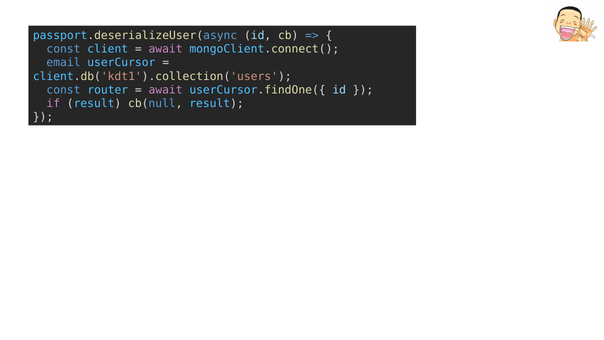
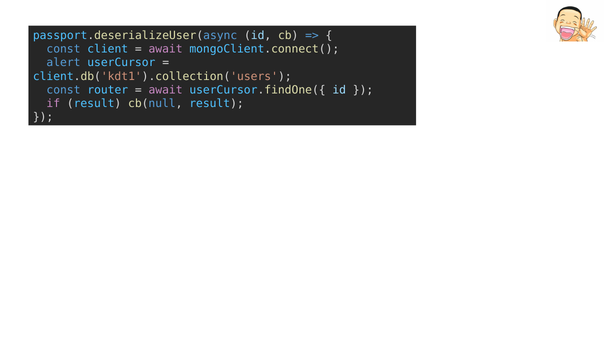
email: email -> alert (64, 63)
